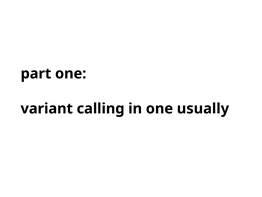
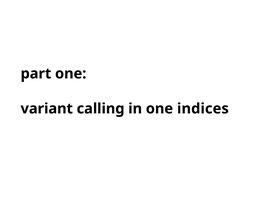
usually: usually -> indices (203, 108)
